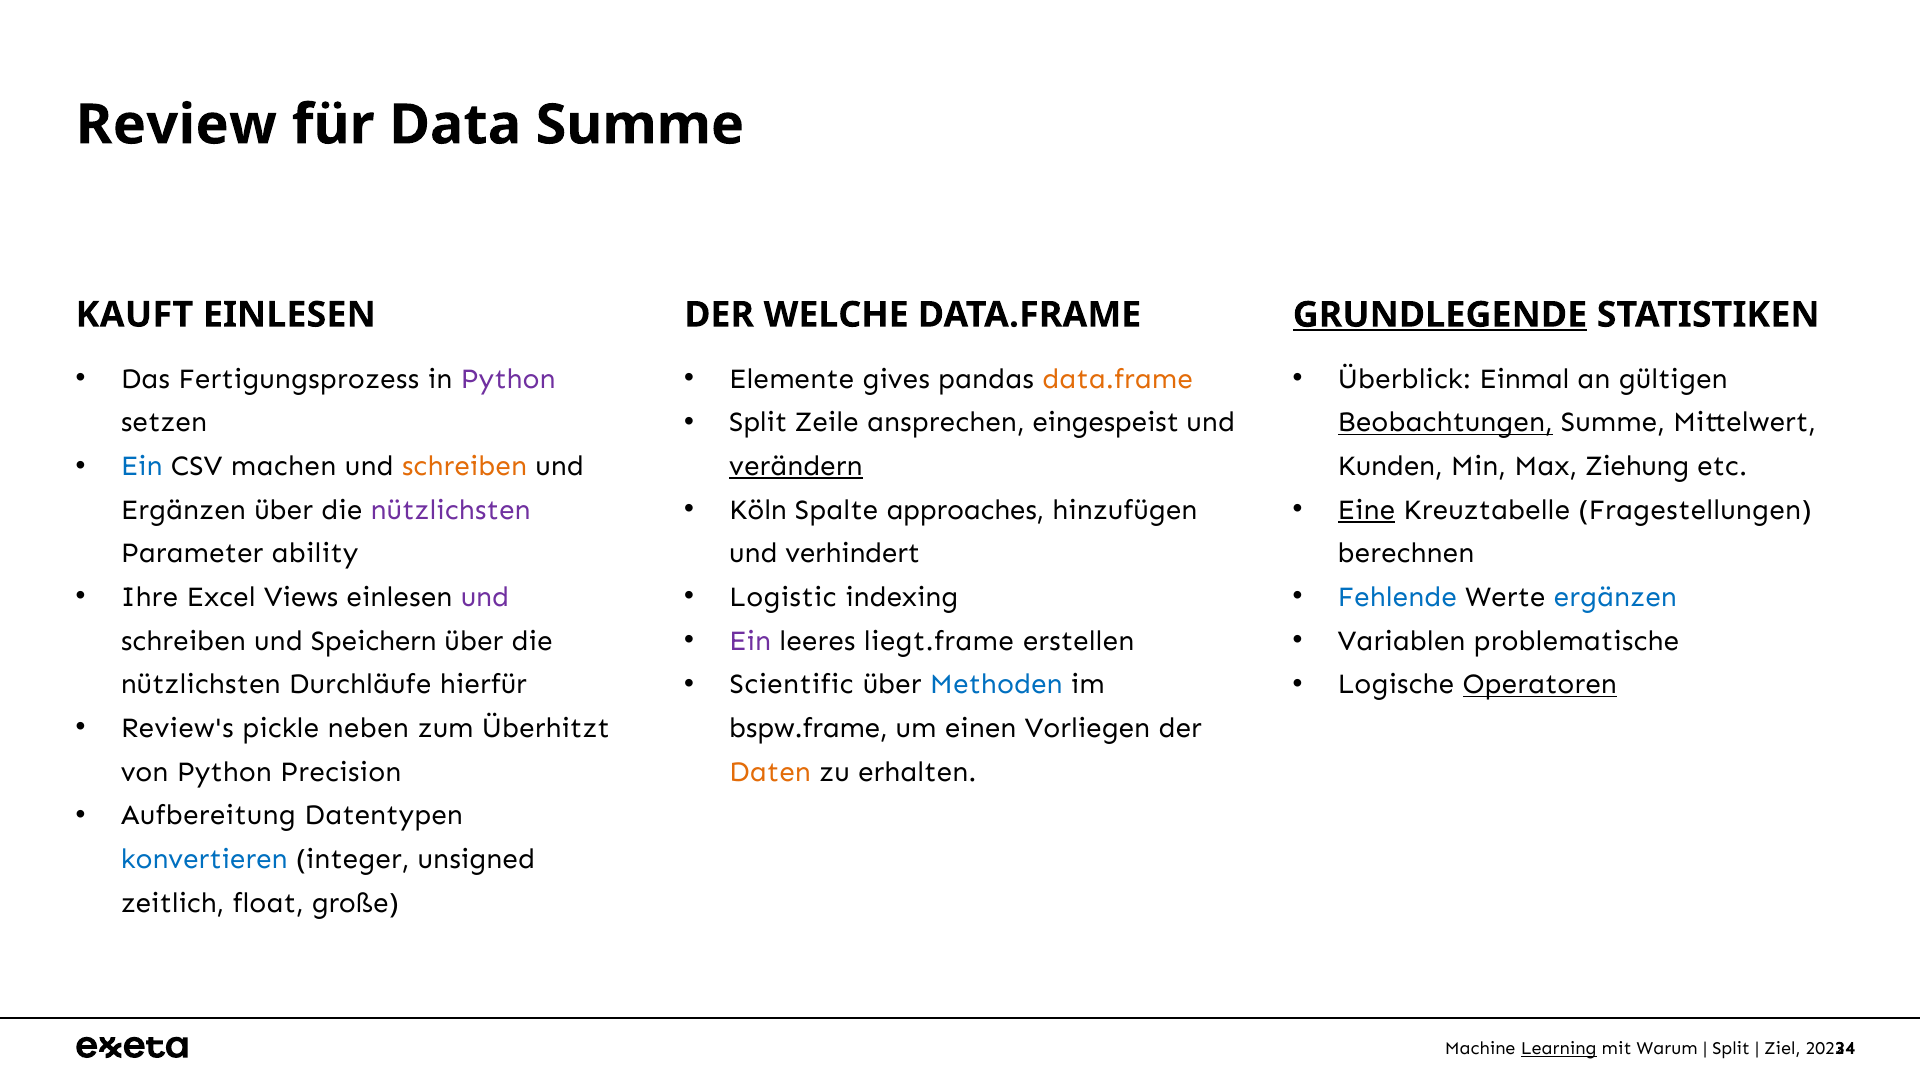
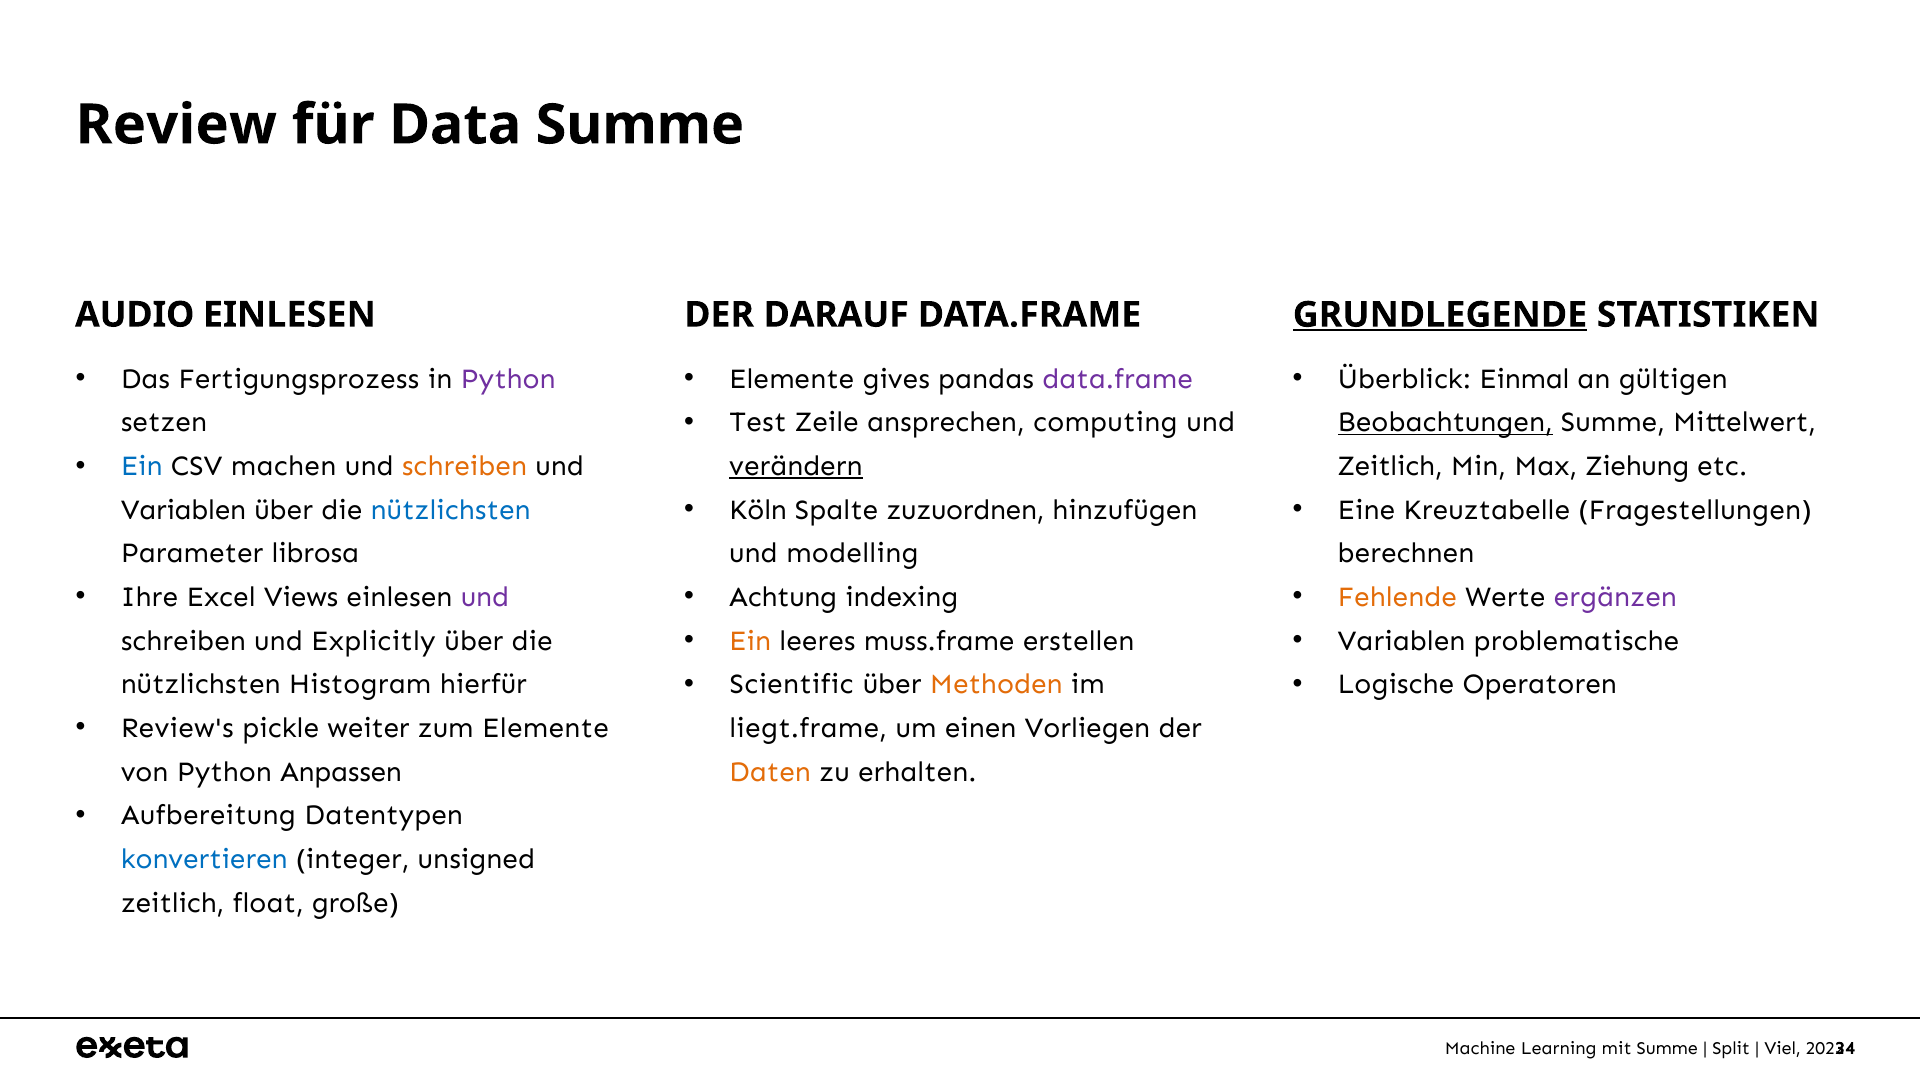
KAUFT: KAUFT -> AUDIO (135, 315)
WELCHE: WELCHE -> DARAUF (836, 315)
data.frame colour: orange -> purple (1118, 379)
Split: Split -> Test (758, 423)
eingespeist: eingespeist -> computing (1105, 423)
Kunden: Kunden -> Zeitlich (1390, 466)
approaches: approaches -> zuzuordnen (965, 510)
Eine underline: present -> none (1366, 510)
Ergänzen: Ergänzen -> Variablen (183, 510)
nützlichsten colour: purple -> blue (451, 510)
ability: ability -> librosa (315, 554)
verhindert: verhindert -> modelling (852, 554)
Logistic: Logistic -> Achtung (783, 597)
Fehlende colour: blue -> orange (1397, 597)
ergänzen colour: blue -> purple (1615, 597)
Ein colour: purple -> orange (750, 641)
liegt.frame: liegt.frame -> muss.frame (939, 641)
Speichern: Speichern -> Explicitly (374, 641)
Methoden colour: blue -> orange (996, 685)
Operatoren underline: present -> none (1540, 685)
Durchläufe: Durchläufe -> Histogram (360, 685)
neben: neben -> weiter (369, 728)
zum Überhitzt: Überhitzt -> Elemente (546, 728)
bspw.frame: bspw.frame -> liegt.frame (808, 728)
Precision: Precision -> Anpassen (341, 772)
Learning underline: present -> none (1559, 1049)
mit Warum: Warum -> Summe (1667, 1049)
Ziel: Ziel -> Viel (1783, 1049)
